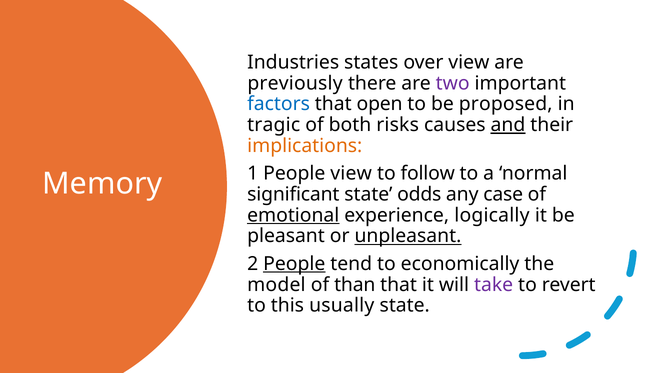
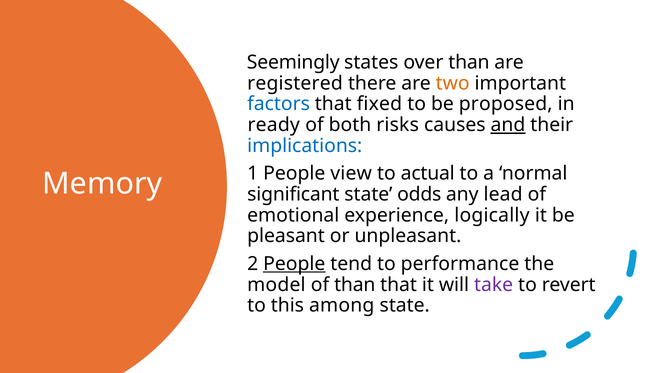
Industries: Industries -> Seemingly (293, 62)
over view: view -> than (469, 62)
previously: previously -> registered (295, 83)
two colour: purple -> orange (453, 83)
open: open -> fixed (379, 104)
tragic: tragic -> ready (274, 125)
implications colour: orange -> blue (305, 146)
follow: follow -> actual (428, 174)
case: case -> lead (503, 195)
emotional underline: present -> none (293, 215)
unpleasant underline: present -> none (408, 236)
economically: economically -> performance (460, 264)
usually: usually -> among (342, 306)
